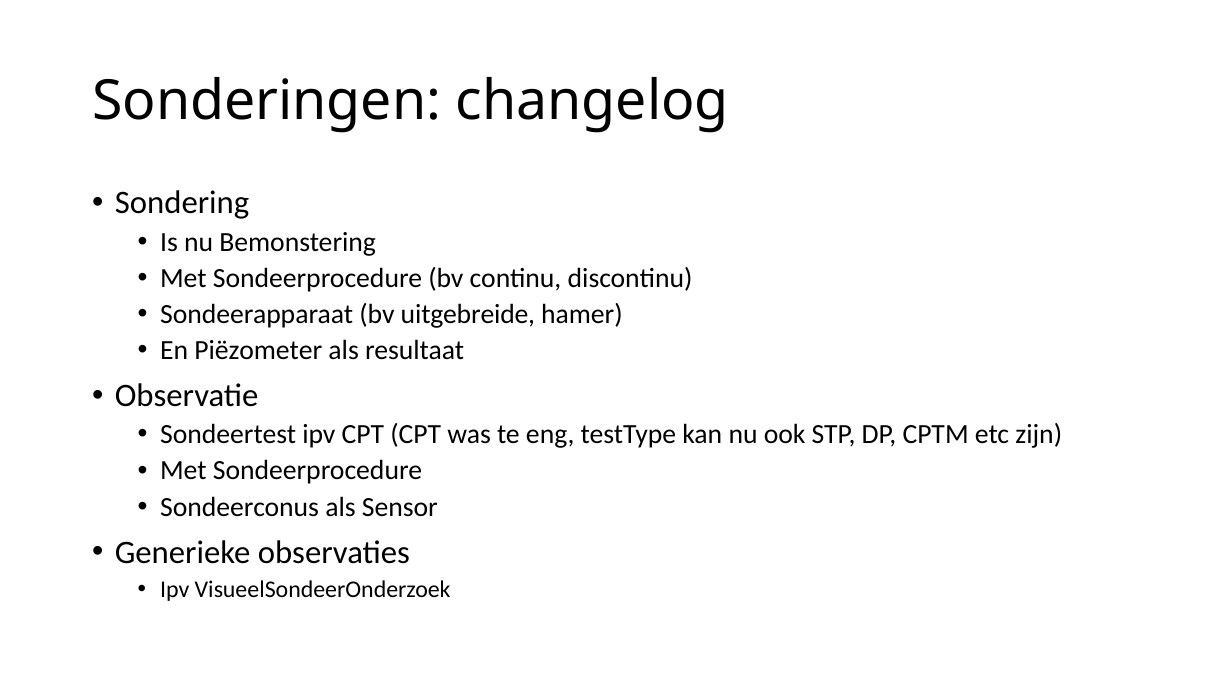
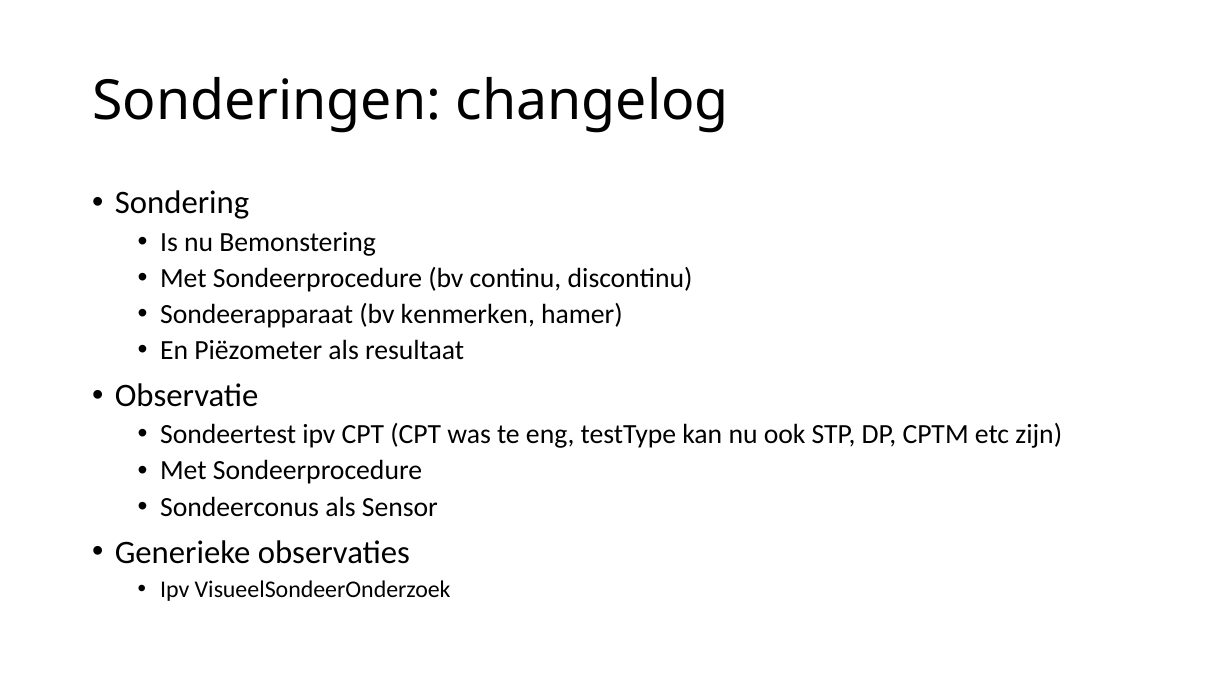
uitgebreide: uitgebreide -> kenmerken (468, 314)
